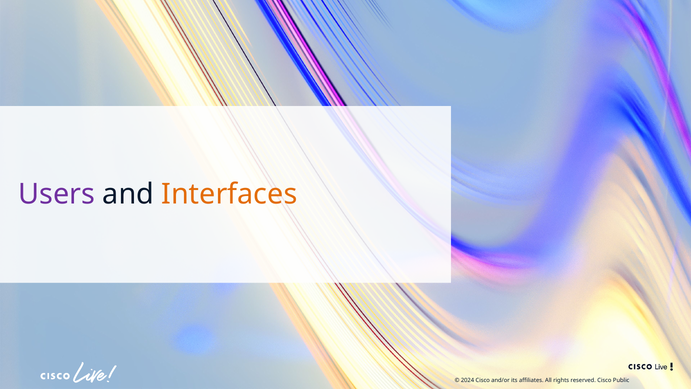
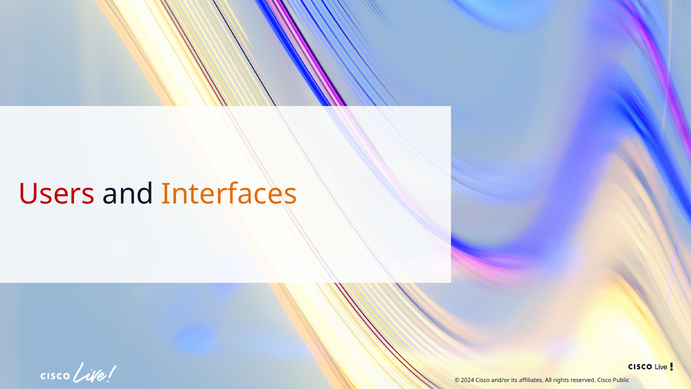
Users colour: purple -> red (57, 194)
